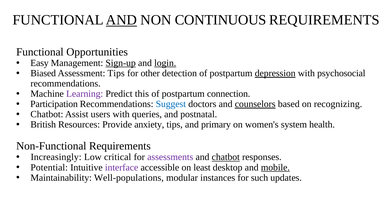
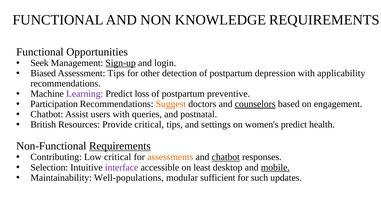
AND underline: present -> none (121, 20)
CONTINUOUS: CONTINUOUS -> KNOWLEDGE (221, 20)
Easy: Easy -> Seek (40, 63)
login underline: present -> none (165, 63)
depression underline: present -> none (275, 73)
psychosocial: psychosocial -> applicability (341, 73)
this: this -> loss (142, 94)
connection: connection -> preventive (229, 94)
Suggest colour: blue -> orange (171, 104)
recognizing: recognizing -> engagement (338, 104)
Provide anxiety: anxiety -> critical (149, 125)
primary: primary -> settings (216, 125)
women's system: system -> predict (294, 125)
Requirements underline: none -> present (120, 146)
Increasingly: Increasingly -> Contributing (56, 157)
assessments colour: purple -> orange (170, 157)
Potential: Potential -> Selection (49, 168)
instances: instances -> sufficient (218, 178)
